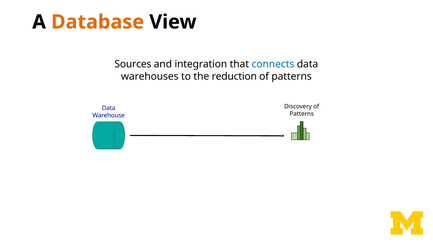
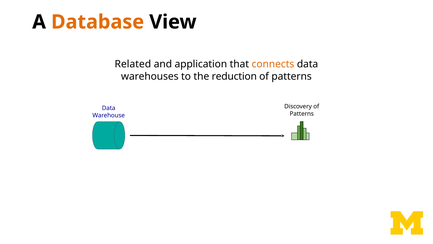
Sources: Sources -> Related (133, 64)
integration: integration -> application (201, 64)
connects colour: blue -> orange (273, 64)
